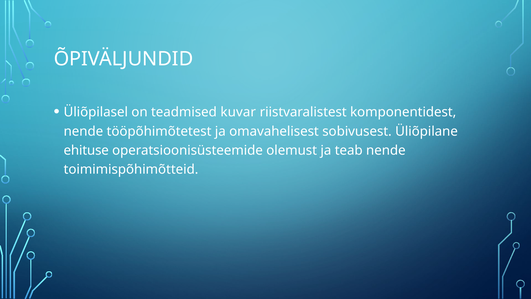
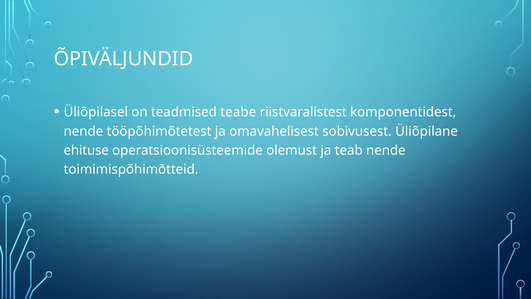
kuvar: kuvar -> teabe (238, 112)
